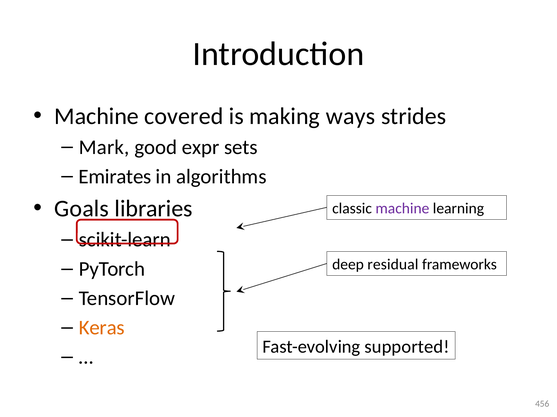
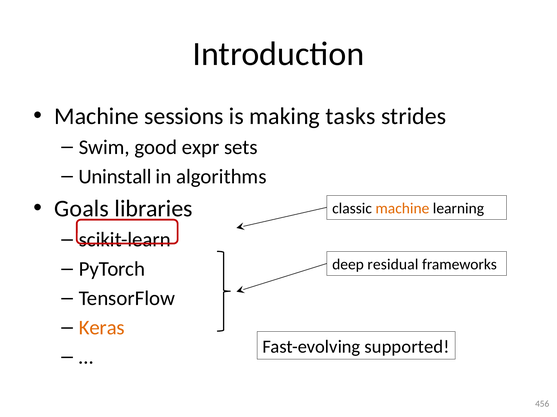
covered: covered -> sessions (184, 116)
ways: ways -> tasks (350, 116)
Mark: Mark -> Swim (104, 147)
Emirates: Emirates -> Uninstall (115, 177)
machine colour: purple -> orange (402, 209)
